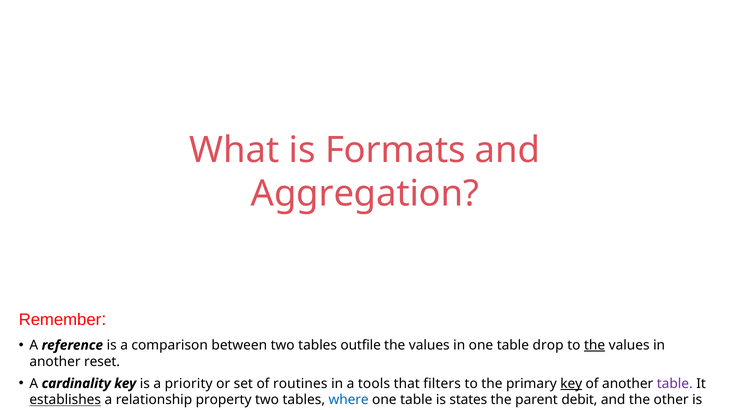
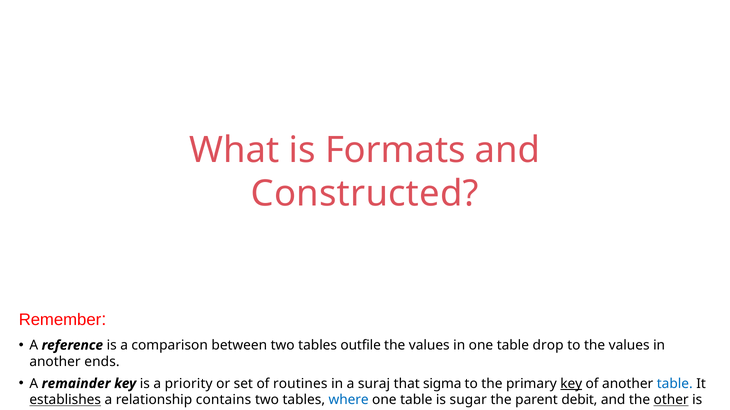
Aggregation: Aggregation -> Constructed (365, 194)
the underline: present -> none (595, 346)
reset: reset -> ends (102, 362)
cardinality: cardinality -> remainder (76, 384)
tools: tools -> suraj (374, 384)
filters: filters -> sigma (442, 384)
table colour: purple -> blue (675, 384)
property: property -> contains (224, 400)
states: states -> sugar (468, 400)
other underline: none -> present (671, 400)
